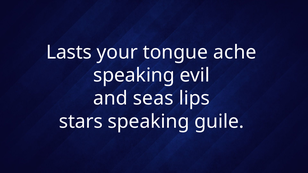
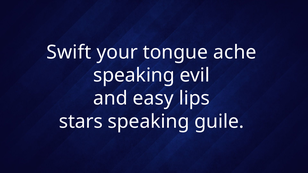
Lasts: Lasts -> Swift (69, 52)
seas: seas -> easy (153, 99)
